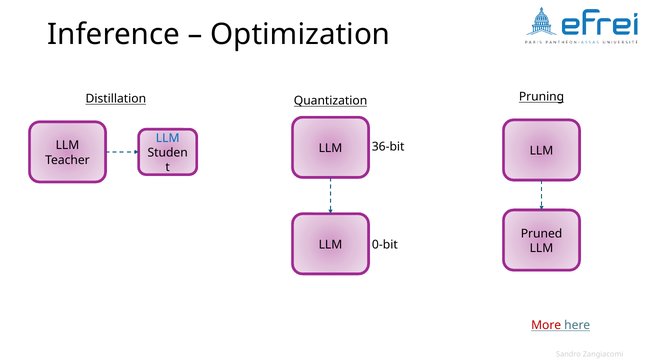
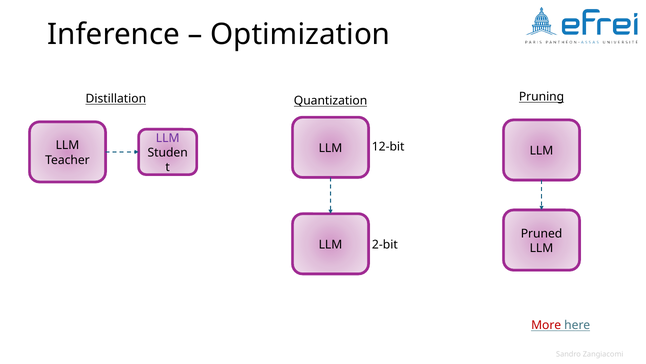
LLM colour: blue -> purple (168, 138)
36-bit: 36-bit -> 12-bit (388, 146)
0-bit: 0-bit -> 2-bit (385, 244)
